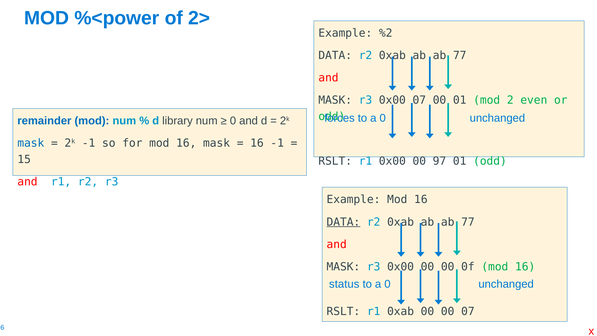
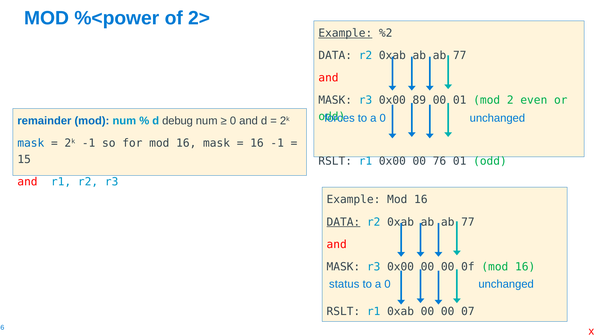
Example underline: none -> present (345, 33)
0x00 07: 07 -> 89 (419, 100)
library: library -> debug (178, 121)
97: 97 -> 76 (439, 161)
